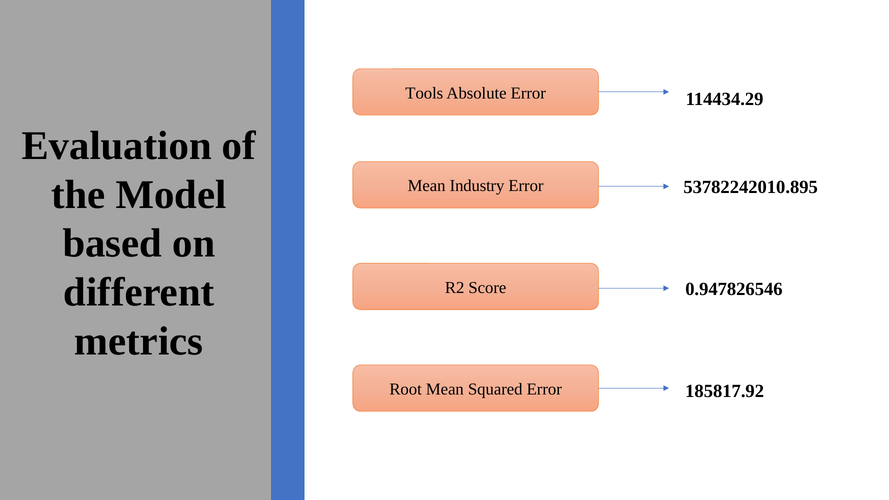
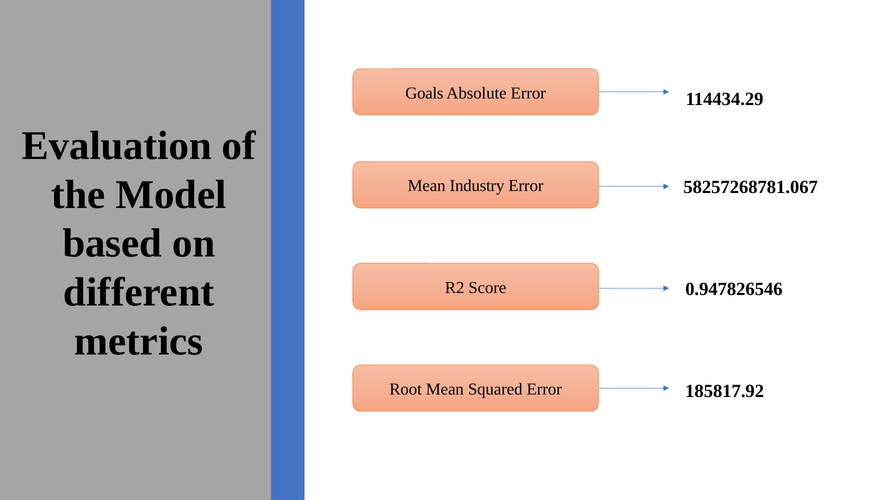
Tools: Tools -> Goals (424, 93)
53782242010.895: 53782242010.895 -> 58257268781.067 (751, 187)
